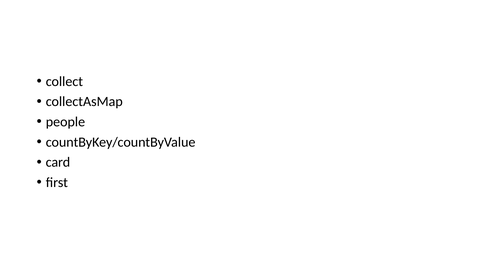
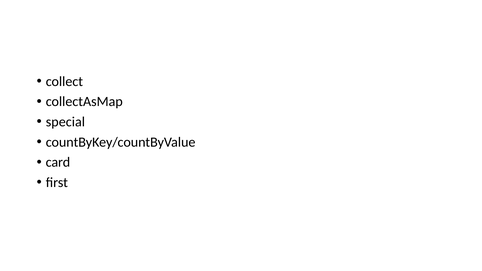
people: people -> special (65, 122)
